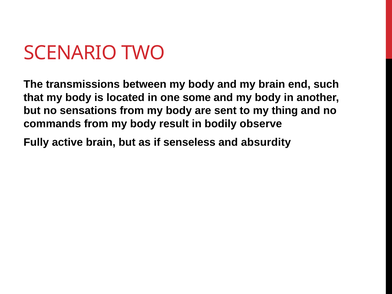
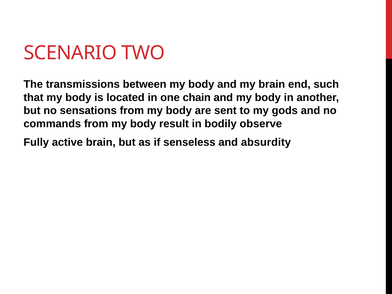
some: some -> chain (197, 97)
thing: thing -> gods (285, 111)
